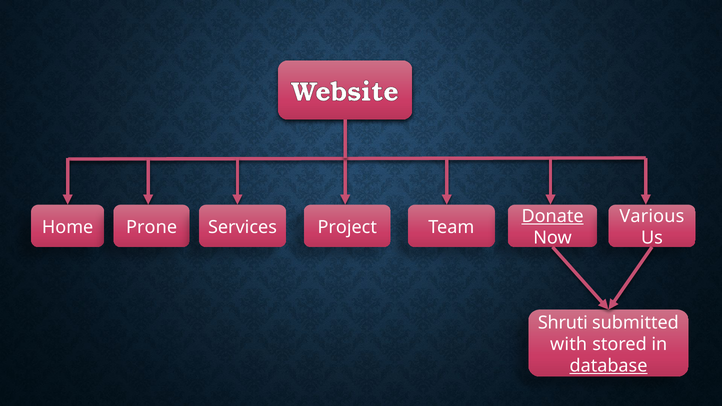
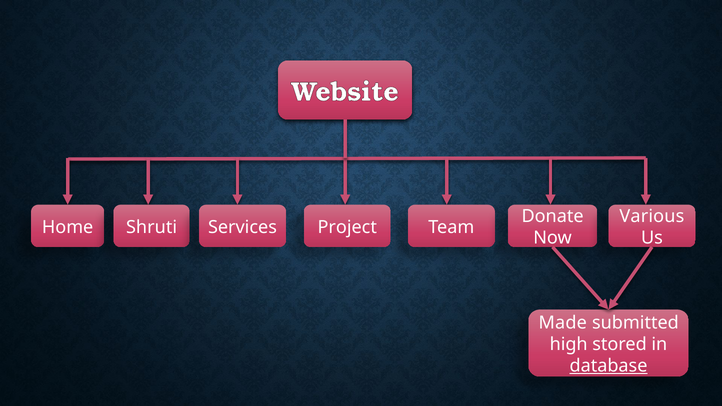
Donate underline: present -> none (553, 216)
Prone: Prone -> Shruti (152, 227)
Shruti: Shruti -> Made (563, 323)
with: with -> high (569, 344)
